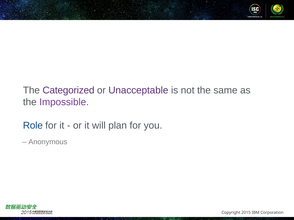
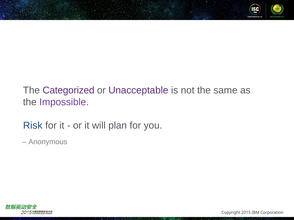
Role: Role -> Risk (33, 126)
